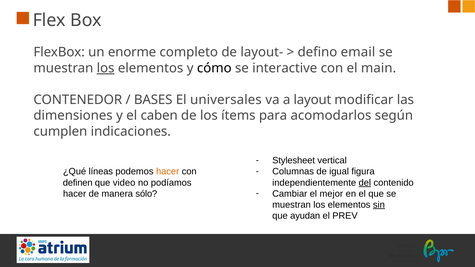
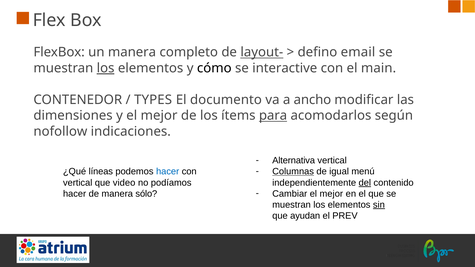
un enorme: enorme -> manera (132, 52)
layout- underline: none -> present (262, 52)
BASES: BASES -> TYPES (153, 100)
universales: universales -> documento (226, 100)
layout: layout -> ancho (312, 100)
y el caben: caben -> mejor (159, 116)
para underline: none -> present (273, 116)
cumplen: cumplen -> nofollow (60, 132)
Stylesheet: Stylesheet -> Alternativa (294, 161)
Columnas underline: none -> present (293, 172)
figura: figura -> menú (363, 172)
hacer colour: orange -> blue (168, 172)
definen: definen -> vertical (78, 183)
